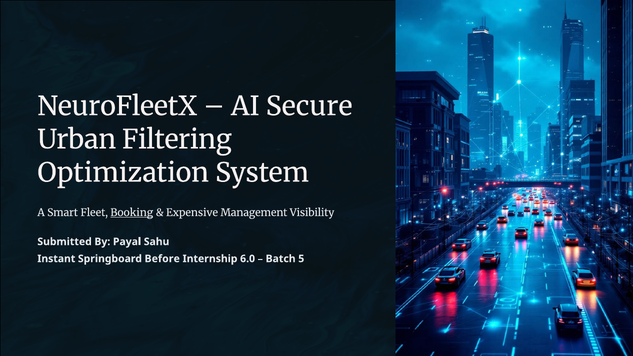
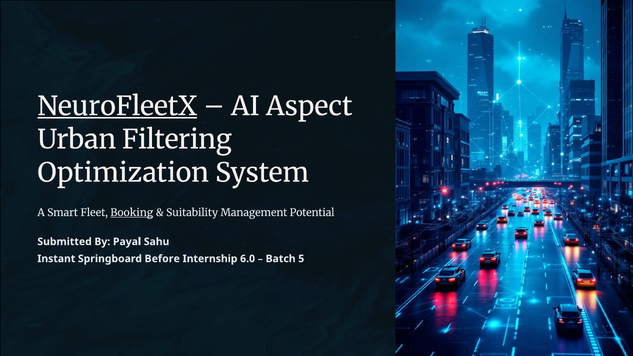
NeuroFleetX underline: none -> present (117, 106)
Secure: Secure -> Aspect (309, 106)
Expensive: Expensive -> Suitability (192, 213)
Visibility: Visibility -> Potential (312, 213)
